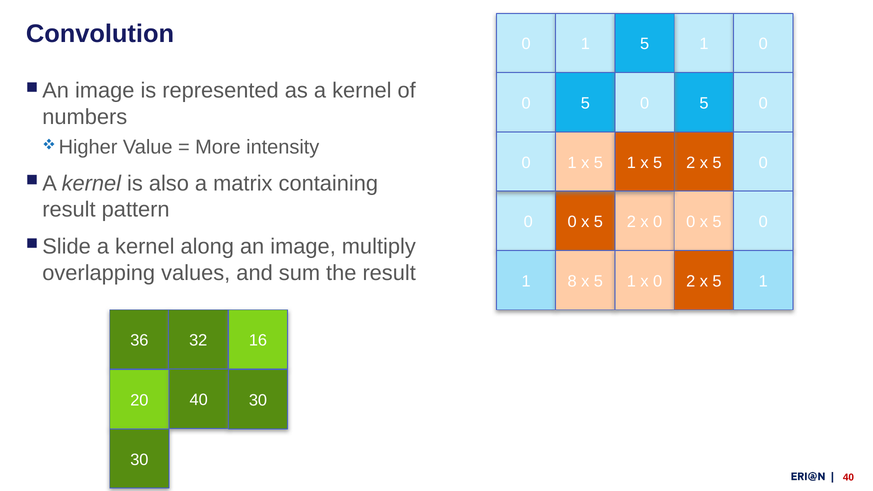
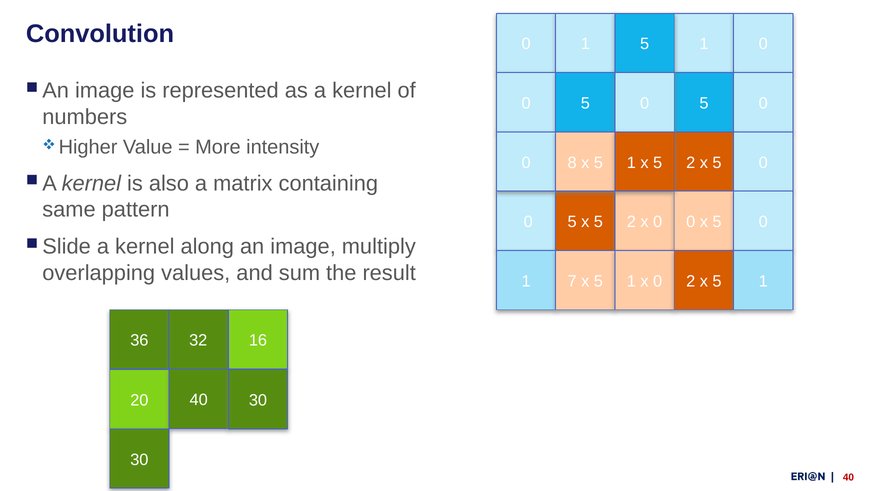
1: 1 -> 8 (572, 163)
result: result -> same (69, 210)
0: 0 -> 5 (572, 222)
8: 8 -> 7 (572, 281)
